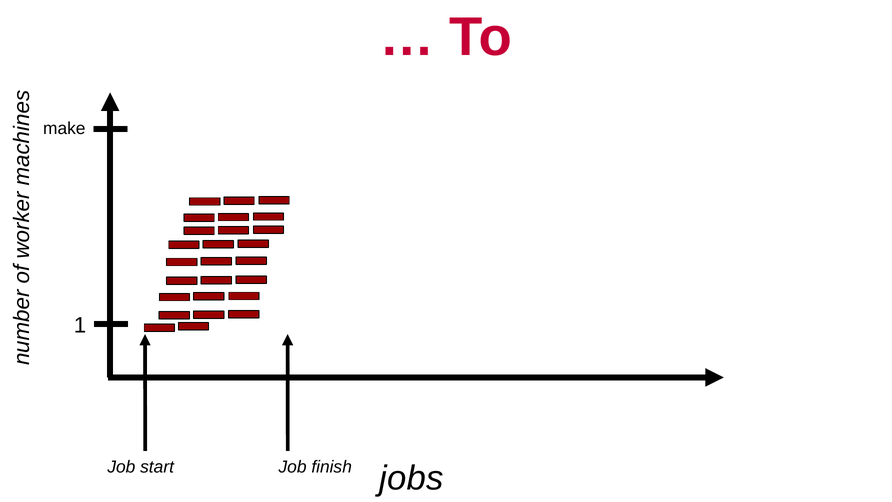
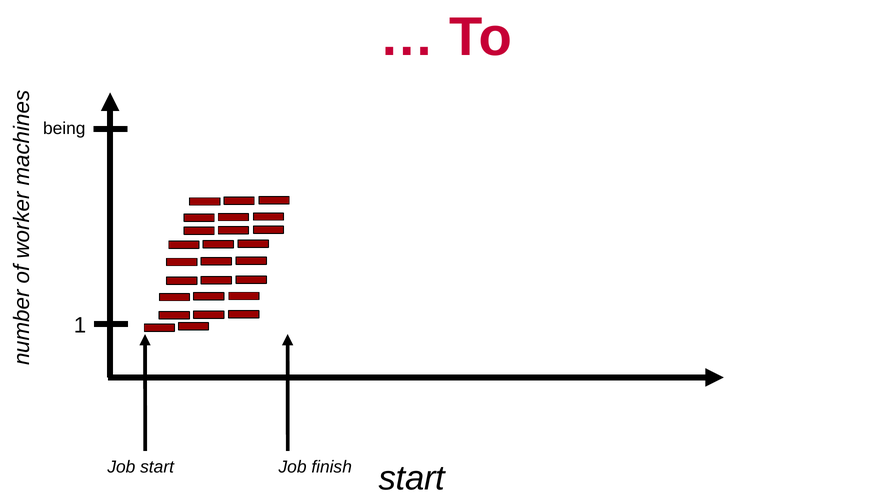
make: make -> being (64, 128)
jobs: jobs -> start (412, 478)
